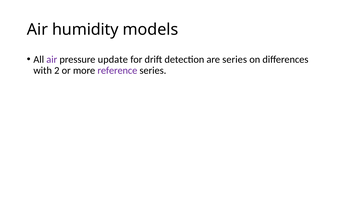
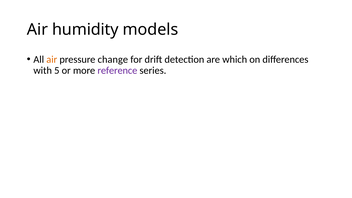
air colour: purple -> orange (52, 60)
update: update -> change (113, 60)
are series: series -> which (235, 60)
2: 2 -> 5 (57, 71)
